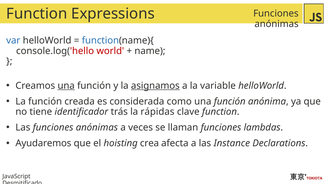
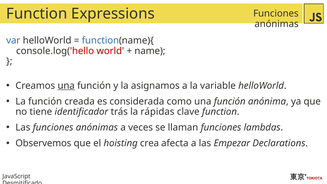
asignamos underline: present -> none (155, 86)
Ayudaremos: Ayudaremos -> Observemos (43, 143)
Instance: Instance -> Empezar (232, 143)
